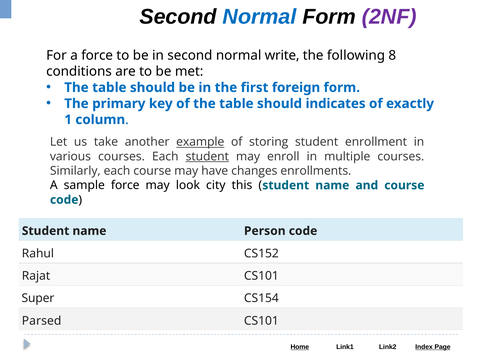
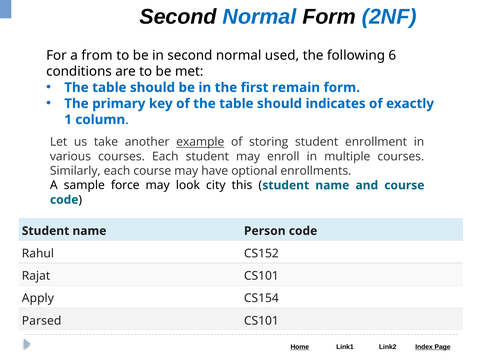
2NF colour: purple -> blue (389, 17)
a force: force -> from (97, 56)
write: write -> used (282, 56)
8: 8 -> 6 (392, 56)
foreign: foreign -> remain (296, 88)
student underline: present -> none (207, 157)
changes: changes -> optional (254, 171)
Super: Super -> Apply (38, 299)
